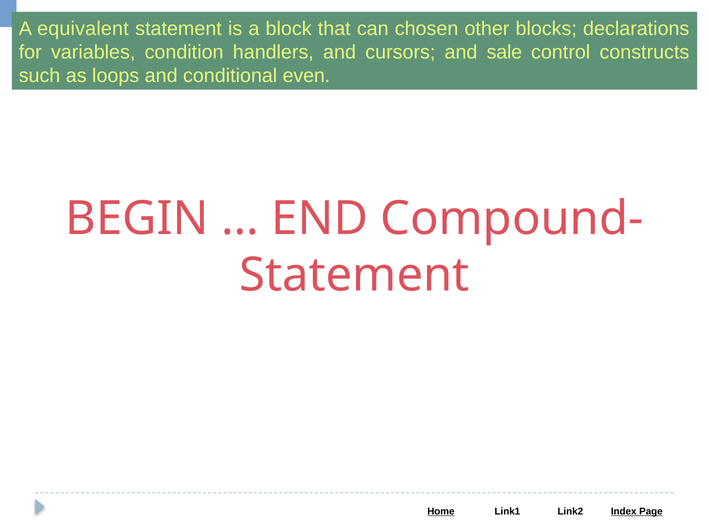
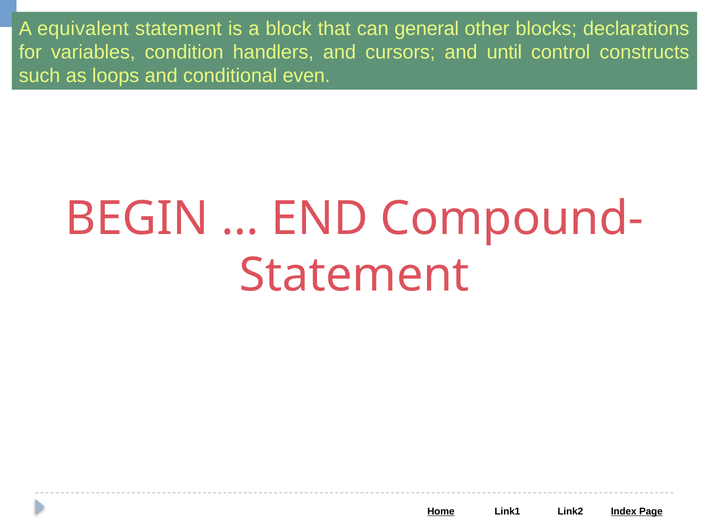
chosen: chosen -> general (427, 28)
sale: sale -> until (504, 52)
